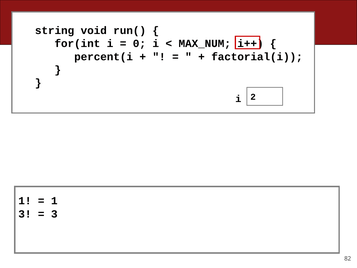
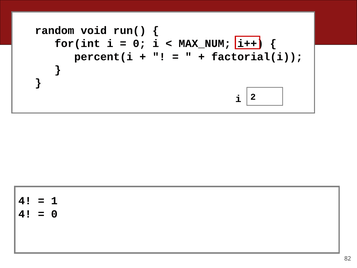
string: string -> random (55, 30)
1: 1 -> 4 (25, 201)
3: 3 -> 4 (25, 214)
3: 3 -> 0 (54, 214)
